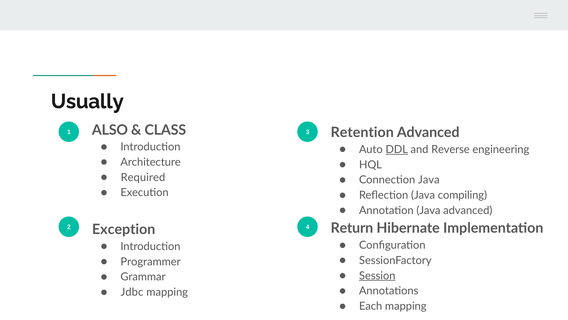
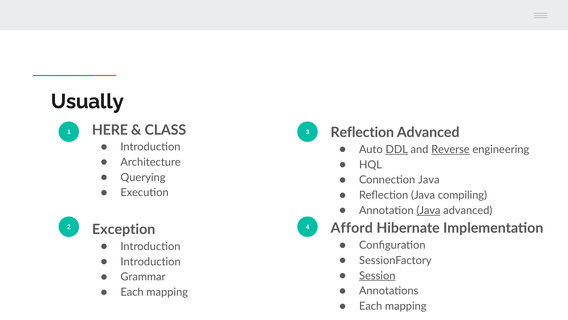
ALSO: ALSO -> HERE (110, 130)
3 Retention: Retention -> Reflection (362, 132)
Reverse underline: none -> present (450, 149)
Required: Required -> Querying (143, 177)
Java underline: none -> present (428, 210)
Return: Return -> Afford (352, 228)
Programmer: Programmer -> Introduction (151, 261)
Jdbc: Jdbc -> Each (132, 292)
